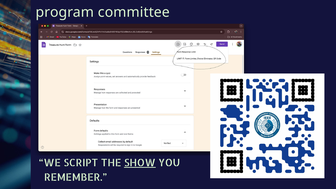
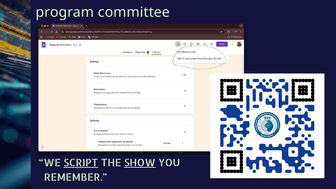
SCRIPT underline: none -> present (81, 163)
